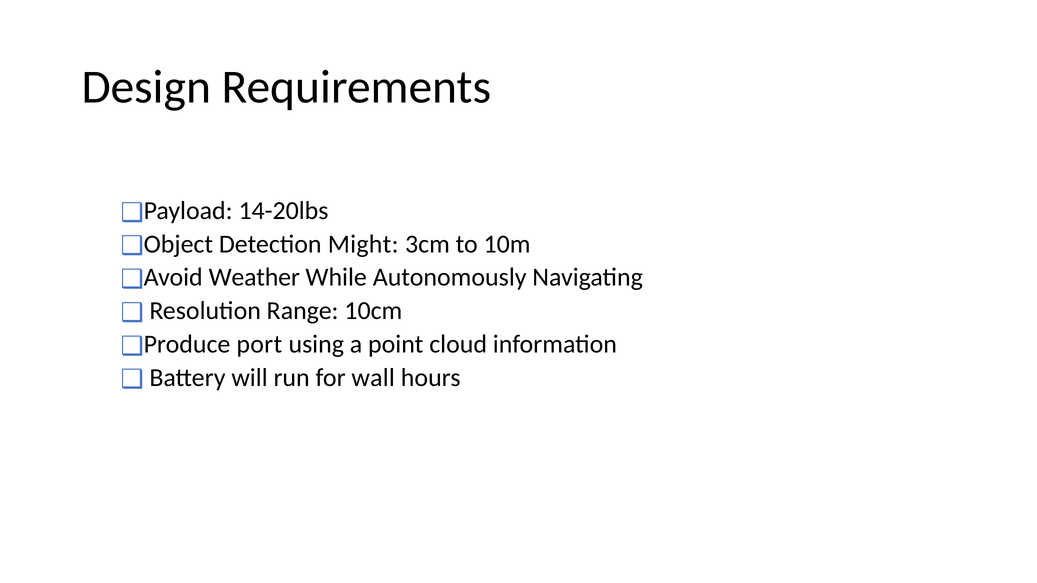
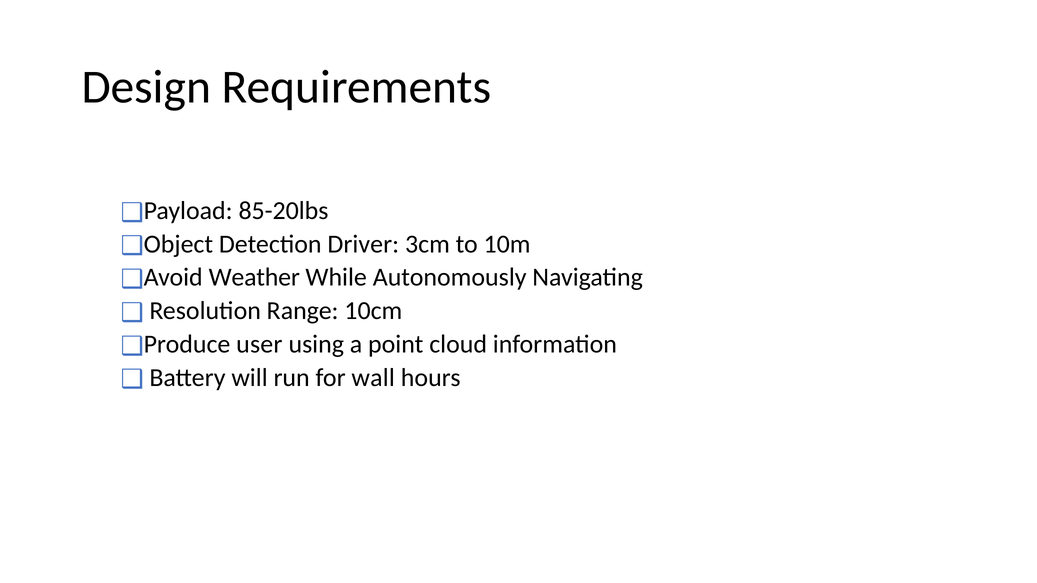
14-20lbs: 14-20lbs -> 85-20lbs (283, 211)
Might: Might -> Driver (363, 244)
port: port -> user (259, 344)
